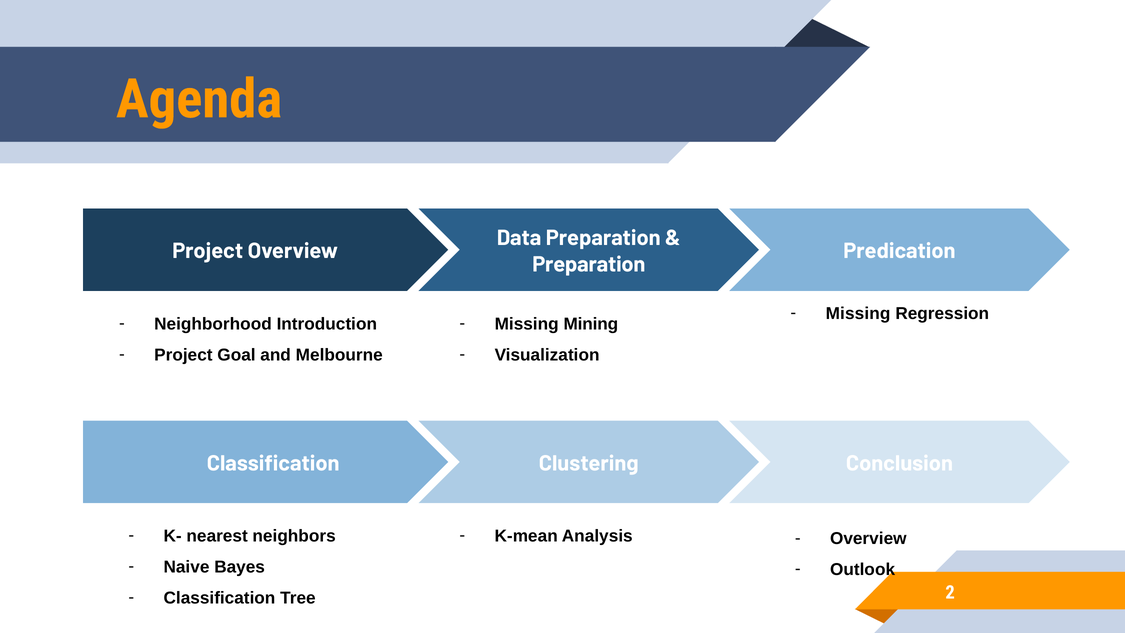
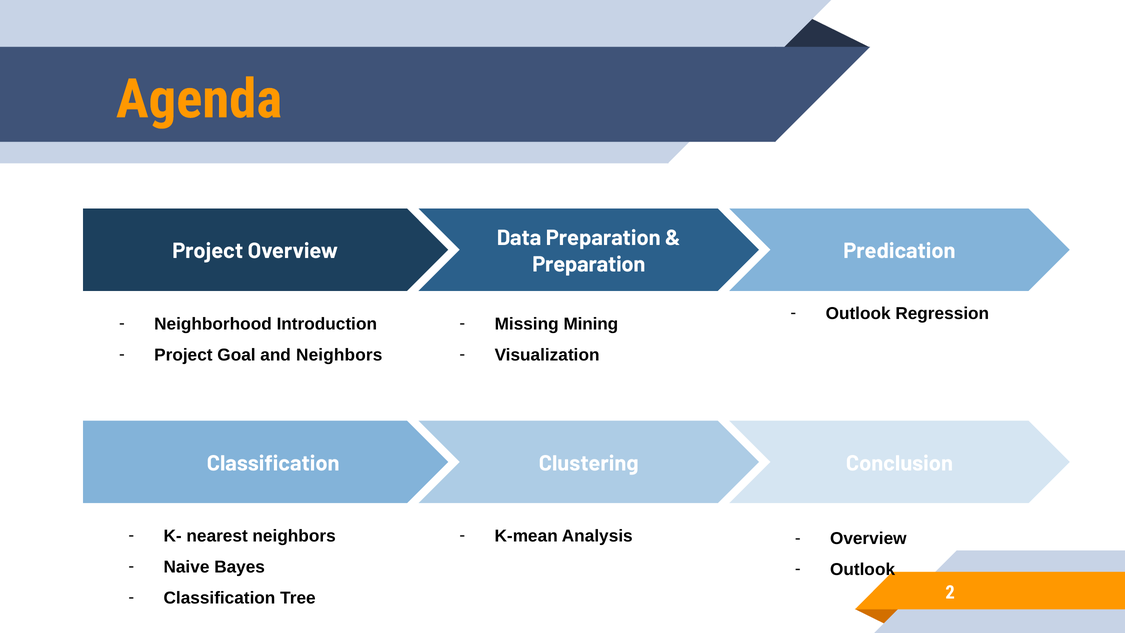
Missing: Missing -> Outlook (858, 314)
and Melbourne: Melbourne -> Neighbors (339, 355)
